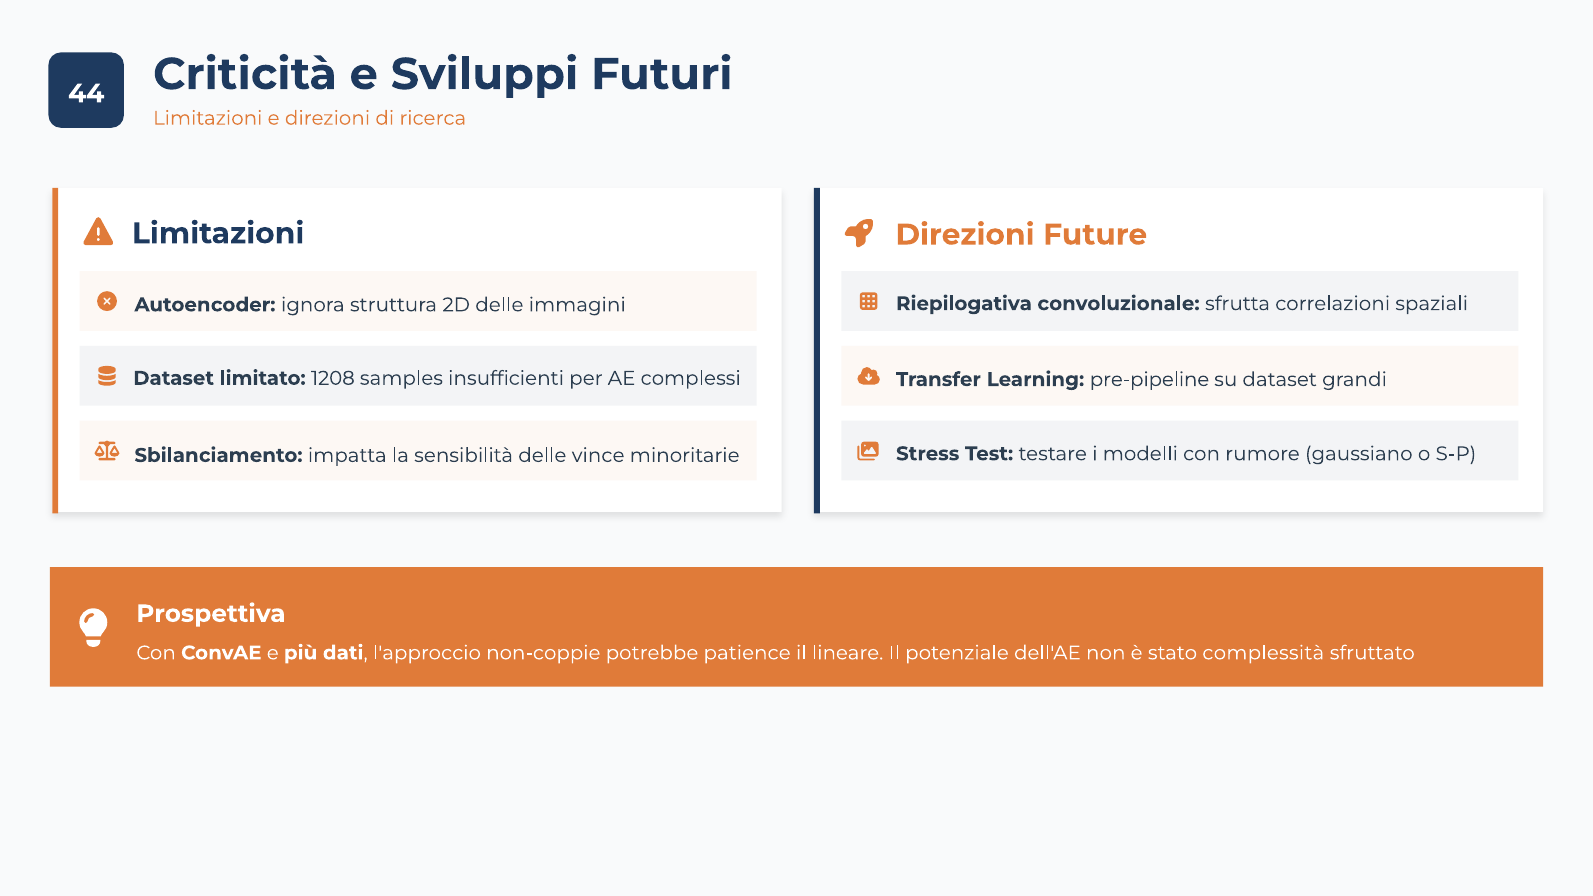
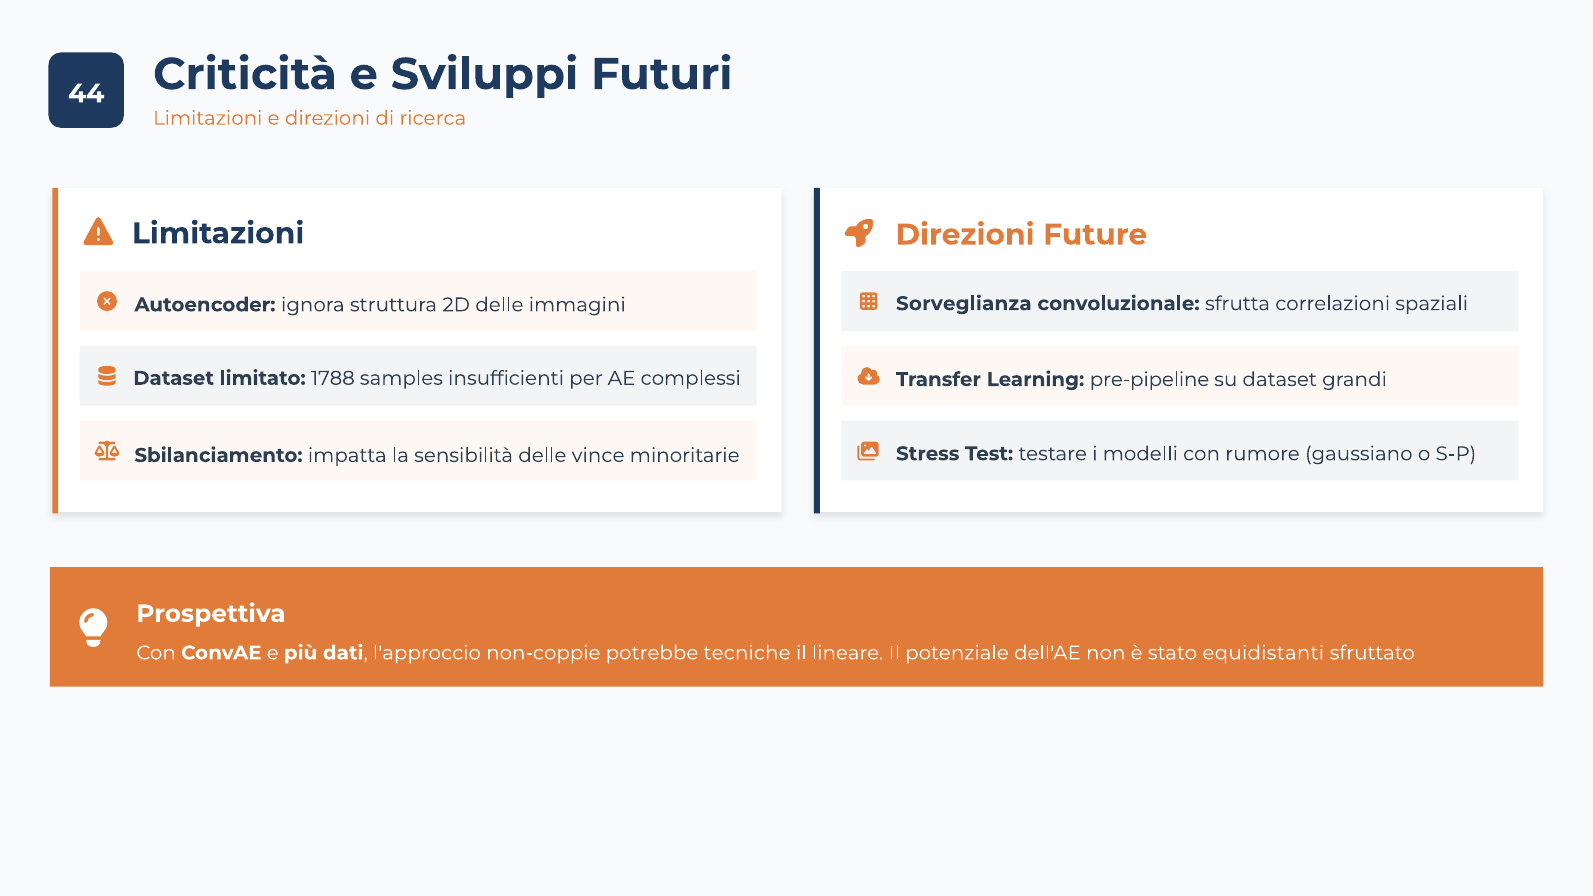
Riepilogativa: Riepilogativa -> Sorveglianza (964, 304)
1208: 1208 -> 1788 (333, 378)
patience: patience -> tecniche (747, 653)
complessità: complessità -> equidistanti (1263, 653)
